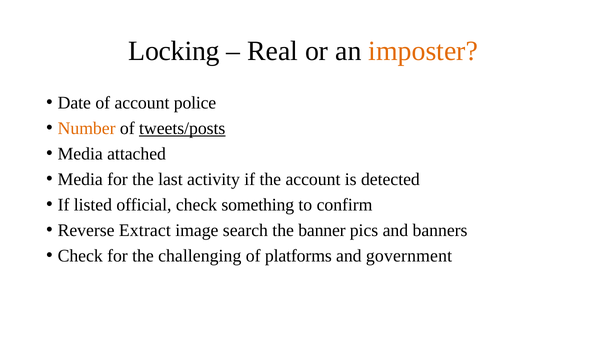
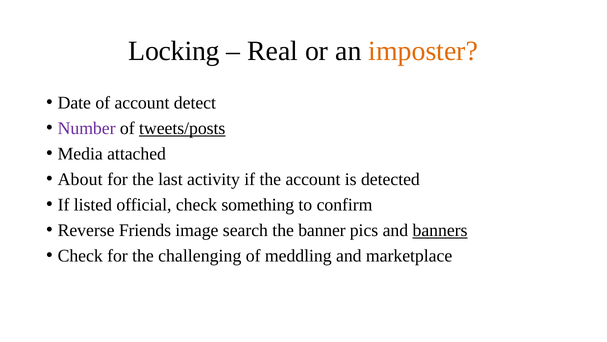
police: police -> detect (195, 103)
Number colour: orange -> purple (87, 128)
Media: Media -> About (80, 179)
Extract: Extract -> Friends (145, 230)
banners underline: none -> present (440, 230)
platforms: platforms -> meddling (298, 255)
government: government -> marketplace (409, 255)
